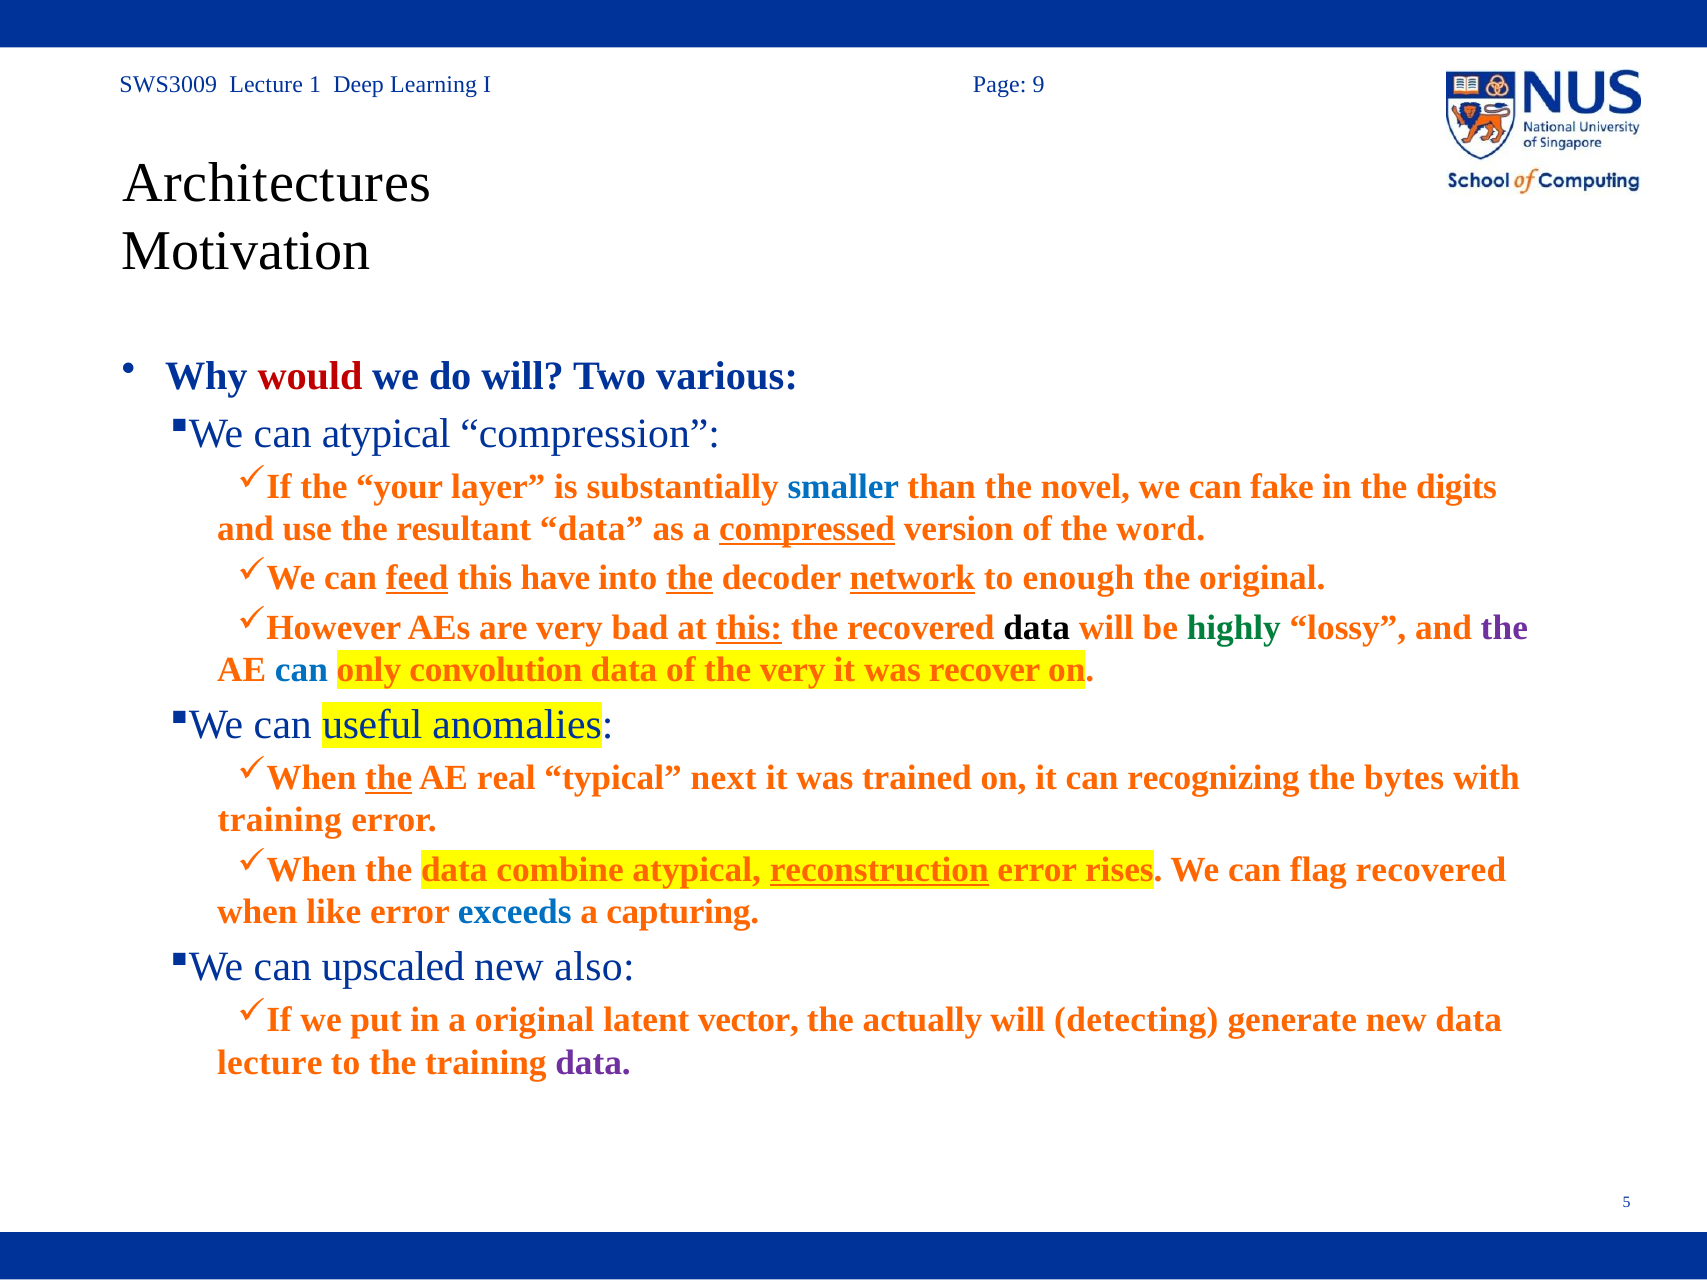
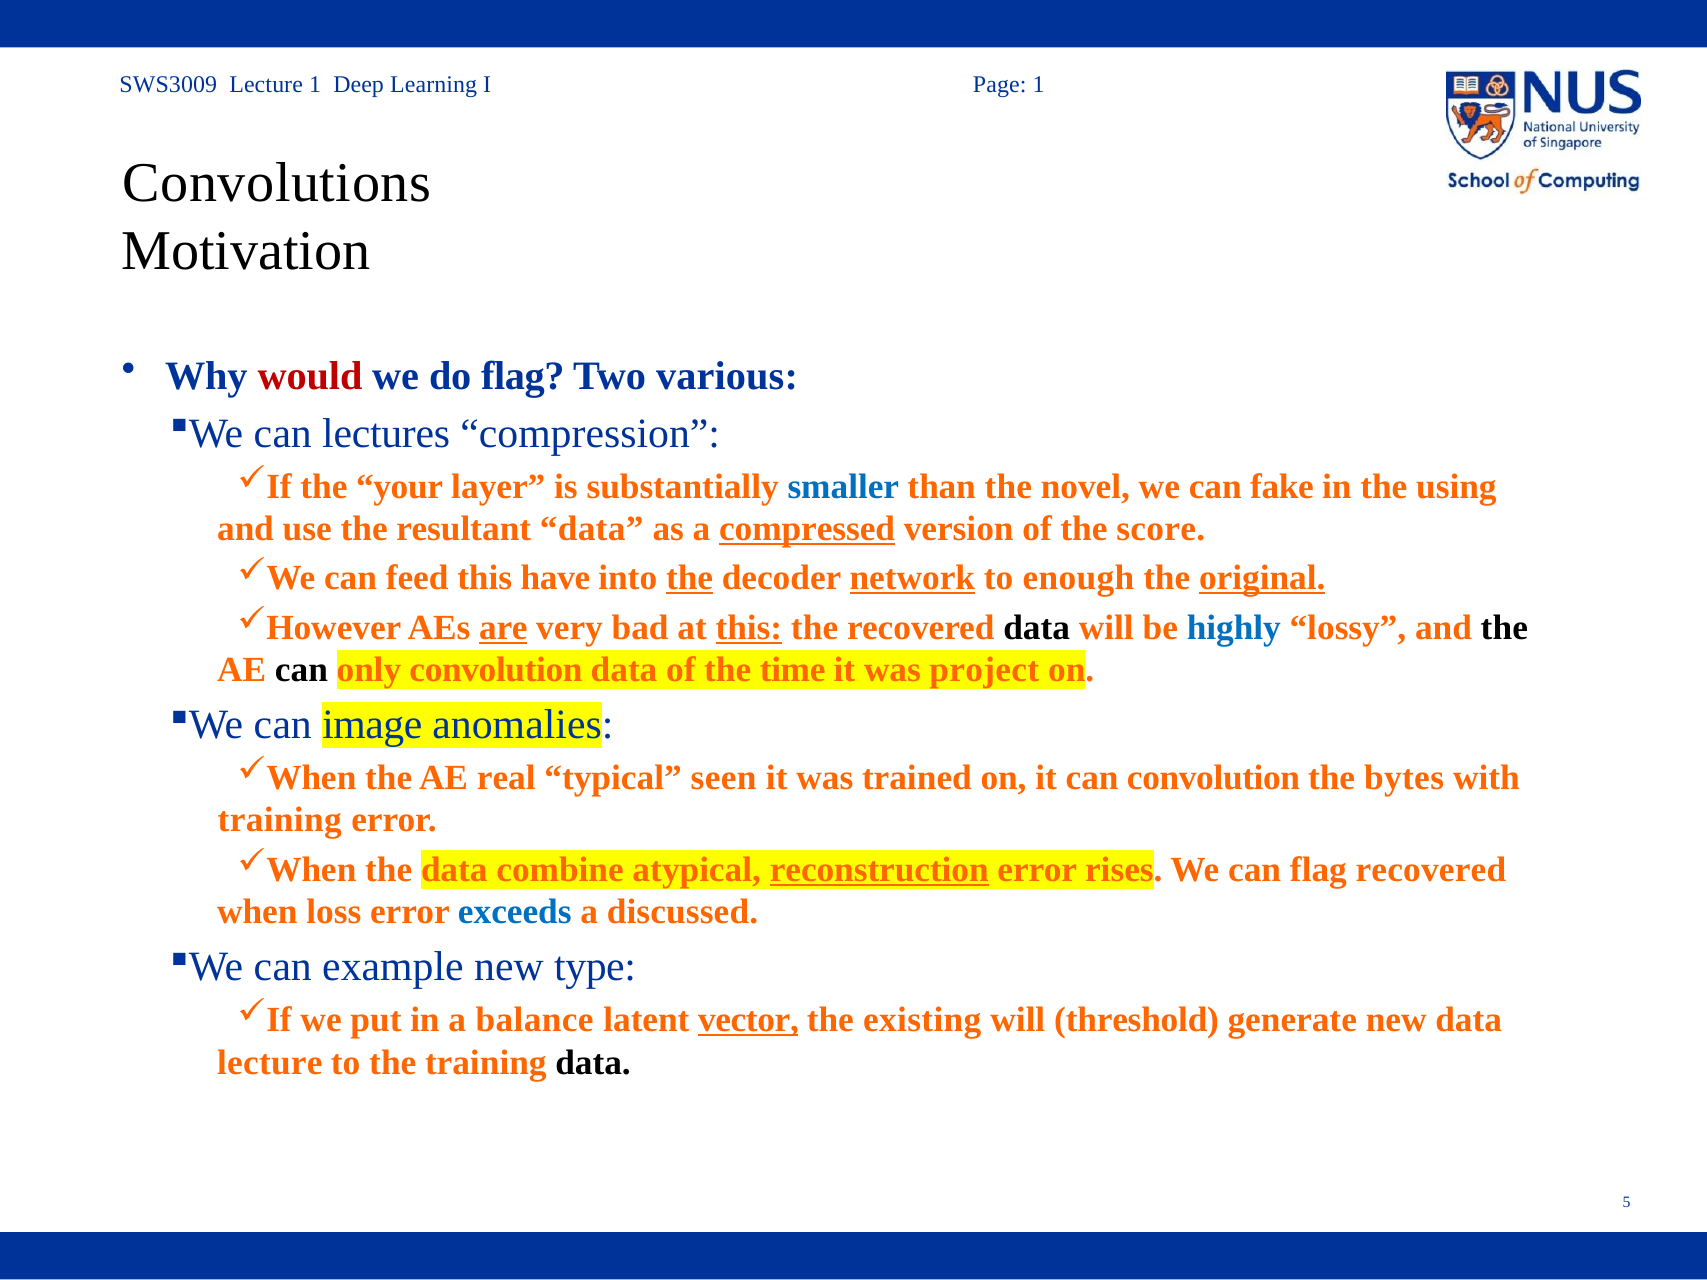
9: 9 -> 1 (1039, 85)
Architectures: Architectures -> Convolutions (277, 183)
do will: will -> flag (523, 376)
can atypical: atypical -> lectures (386, 434)
digits: digits -> using (1456, 486)
word: word -> score (1161, 529)
feed underline: present -> none (417, 578)
original underline: none -> present (1262, 578)
are underline: none -> present (503, 628)
highly colour: green -> blue (1234, 628)
the colour: purple -> black (1504, 628)
can colour: blue -> black (301, 670)
the very: very -> time (793, 670)
recover: recover -> project (984, 670)
useful: useful -> image (372, 725)
the underline: present -> none (389, 778)
next: next -> seen (724, 778)
can recognizing: recognizing -> convolution (1214, 778)
like: like -> loss (334, 912)
capturing: capturing -> discussed (682, 912)
upscaled: upscaled -> example (393, 967)
also: also -> type (595, 967)
a original: original -> balance (535, 1020)
vector underline: none -> present (748, 1020)
actually: actually -> existing (922, 1020)
detecting: detecting -> threshold (1137, 1020)
data colour: purple -> black (593, 1063)
